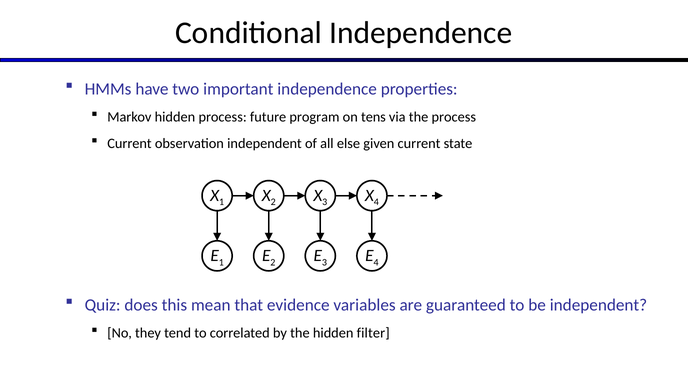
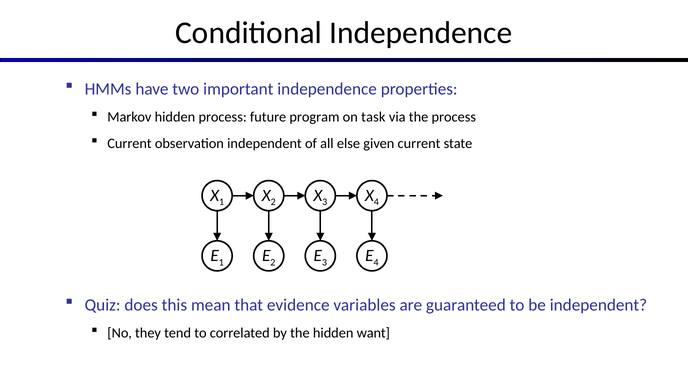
tens: tens -> task (373, 117)
filter: filter -> want (373, 333)
